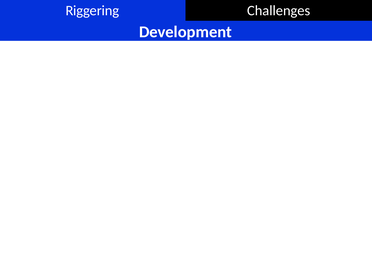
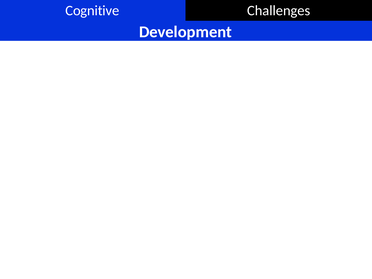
Riggering: Riggering -> Cognitive (92, 11)
